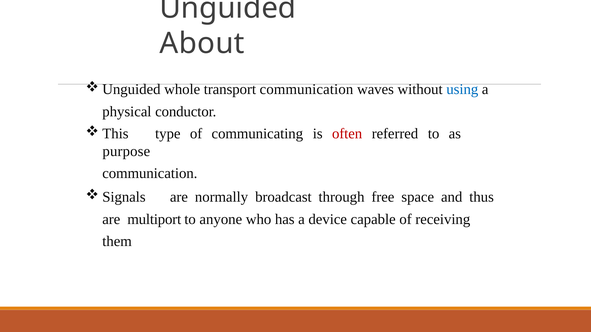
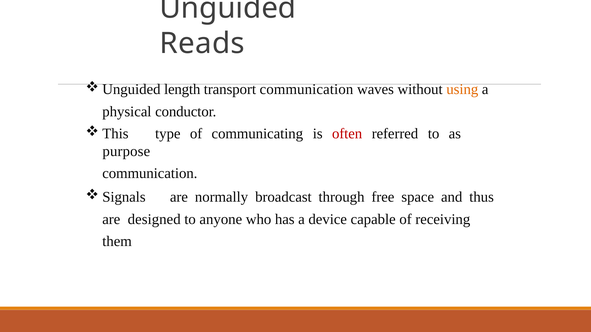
About: About -> Reads (202, 43)
whole: whole -> length (182, 89)
using colour: blue -> orange (462, 89)
multiport: multiport -> designed (154, 219)
